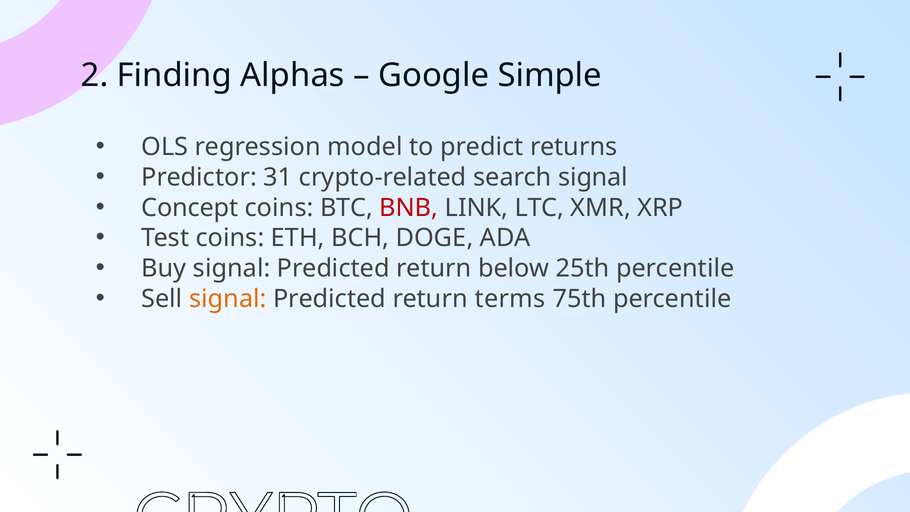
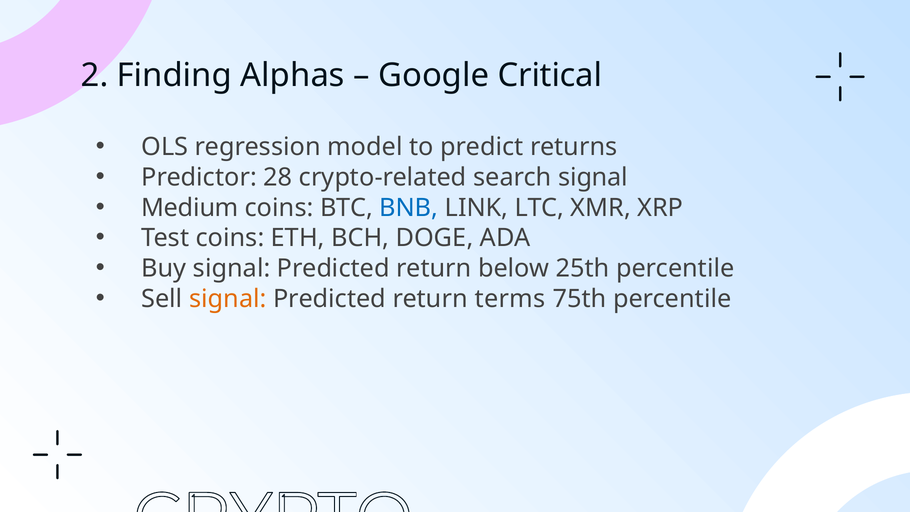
Simple: Simple -> Critical (550, 75)
31: 31 -> 28 (278, 177)
Concept: Concept -> Medium (190, 208)
BNB colour: red -> blue (409, 208)
